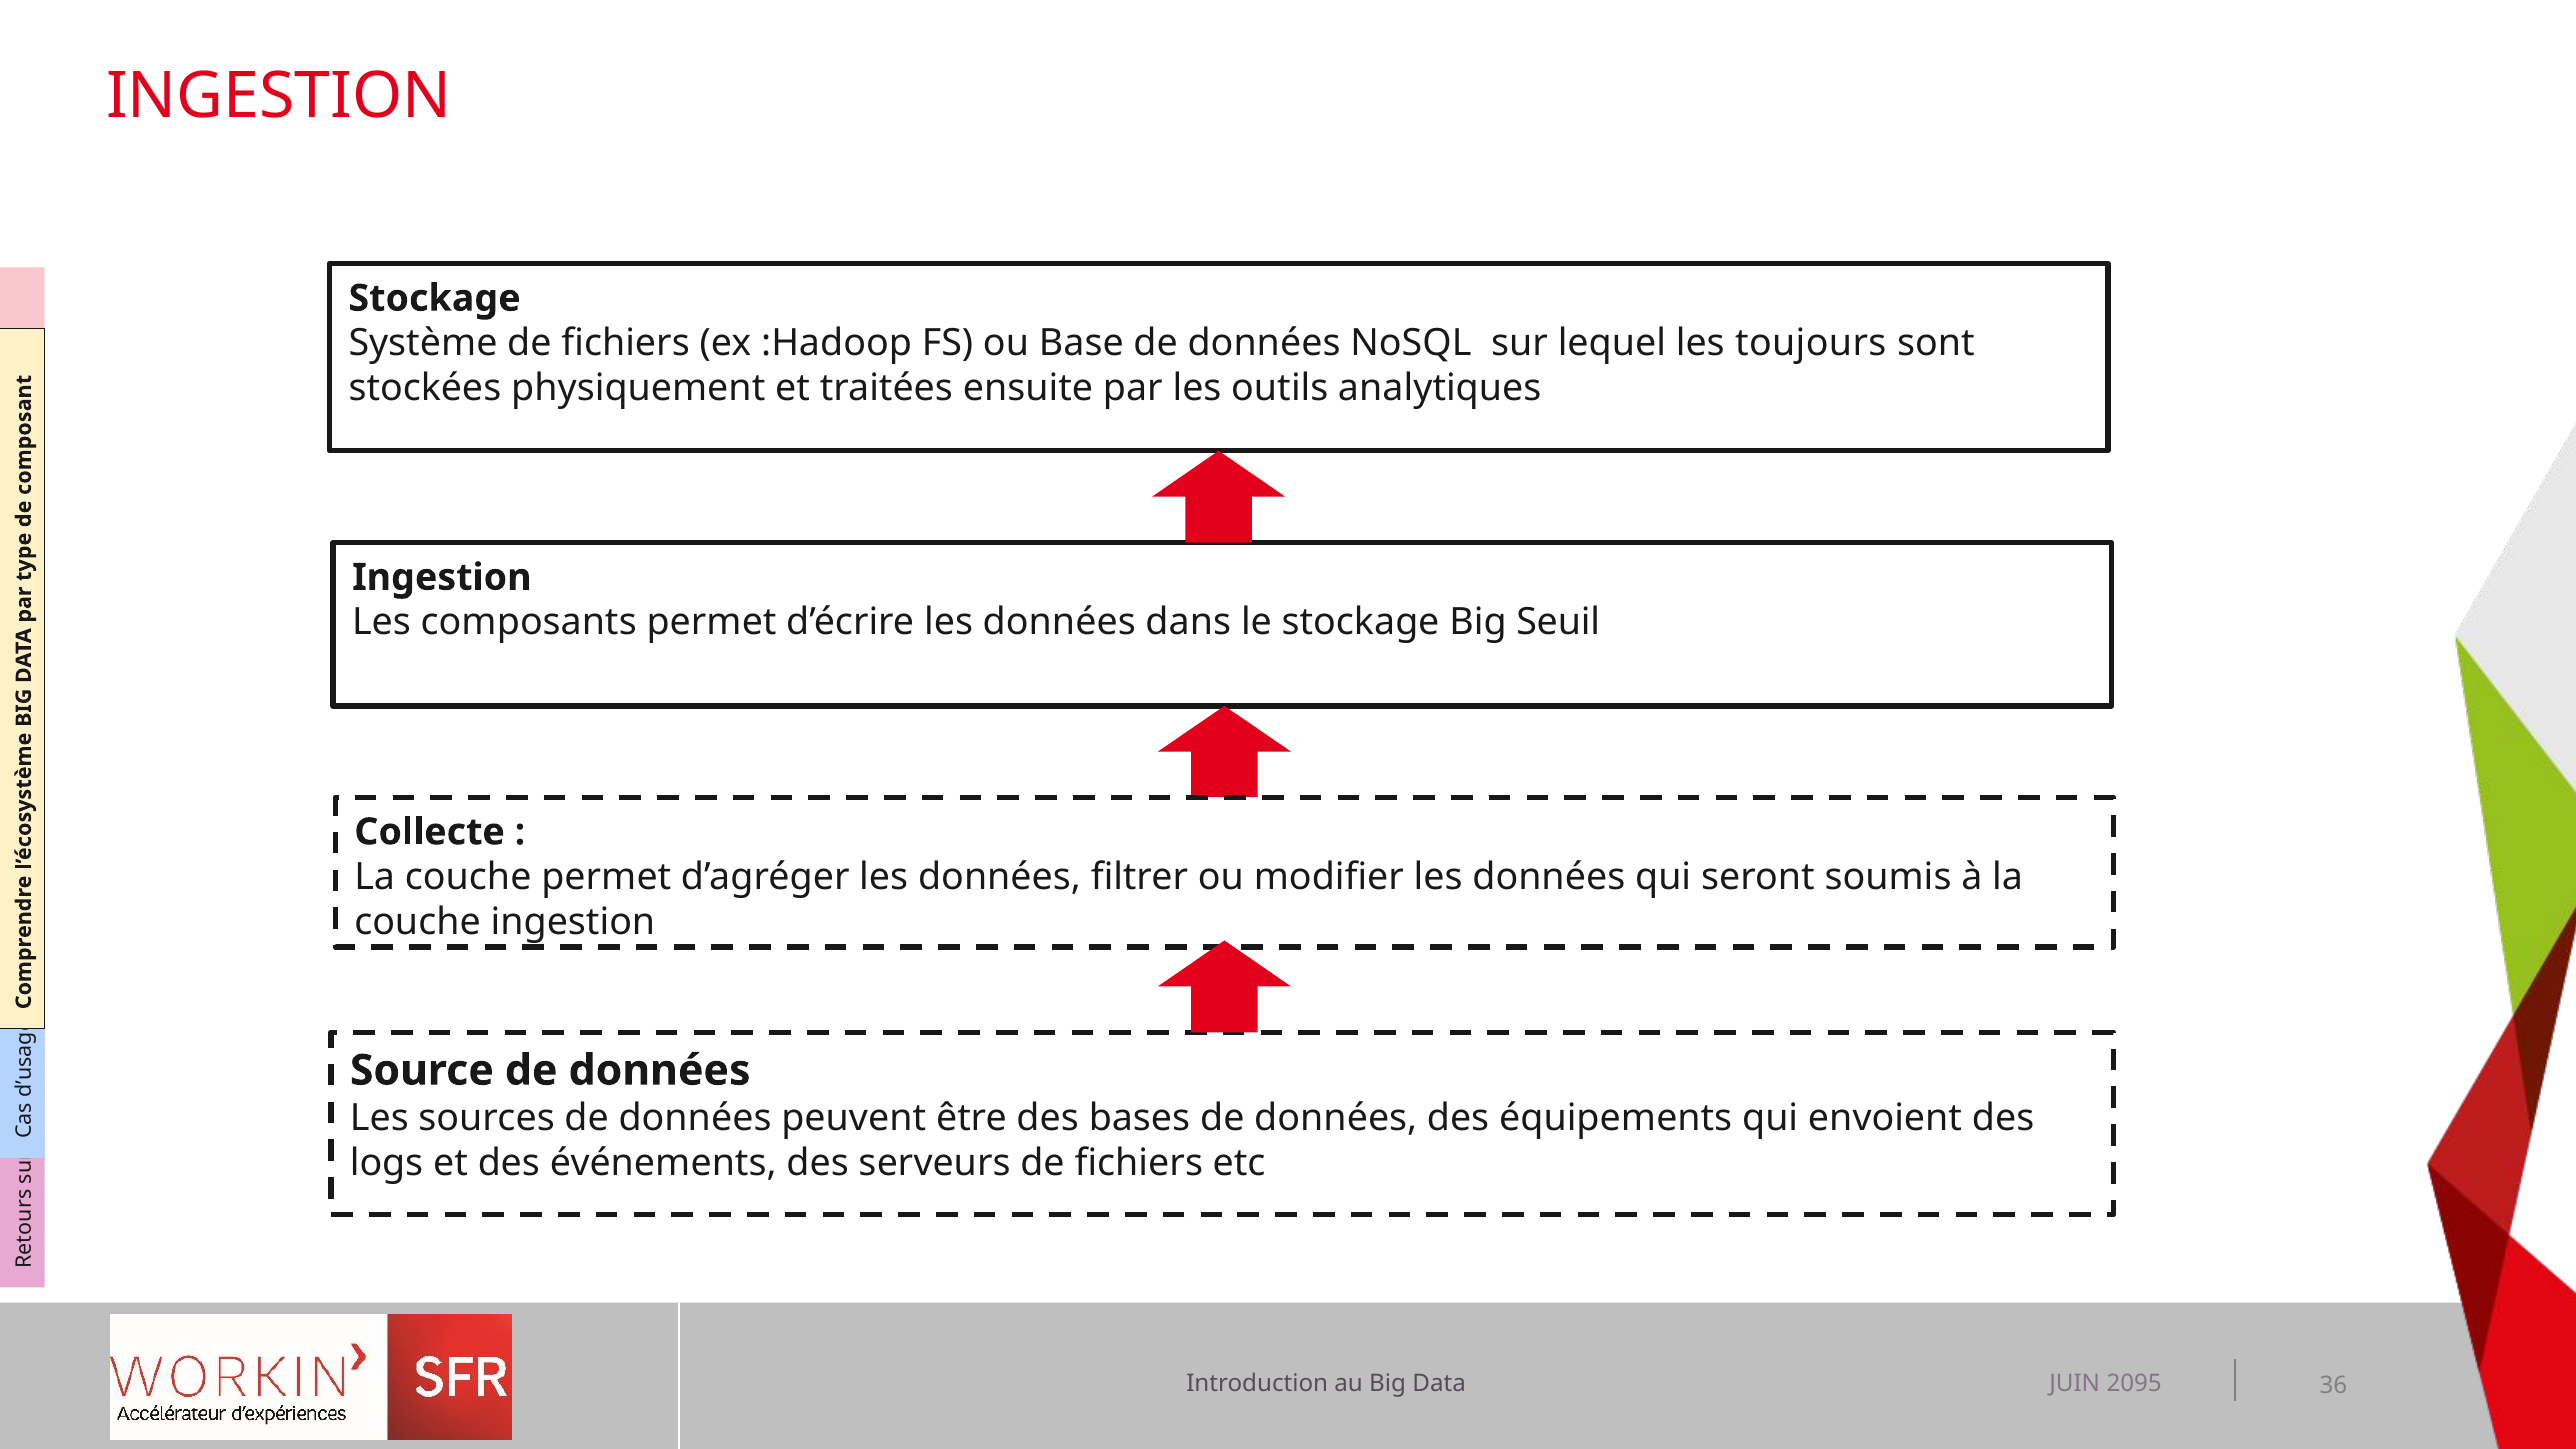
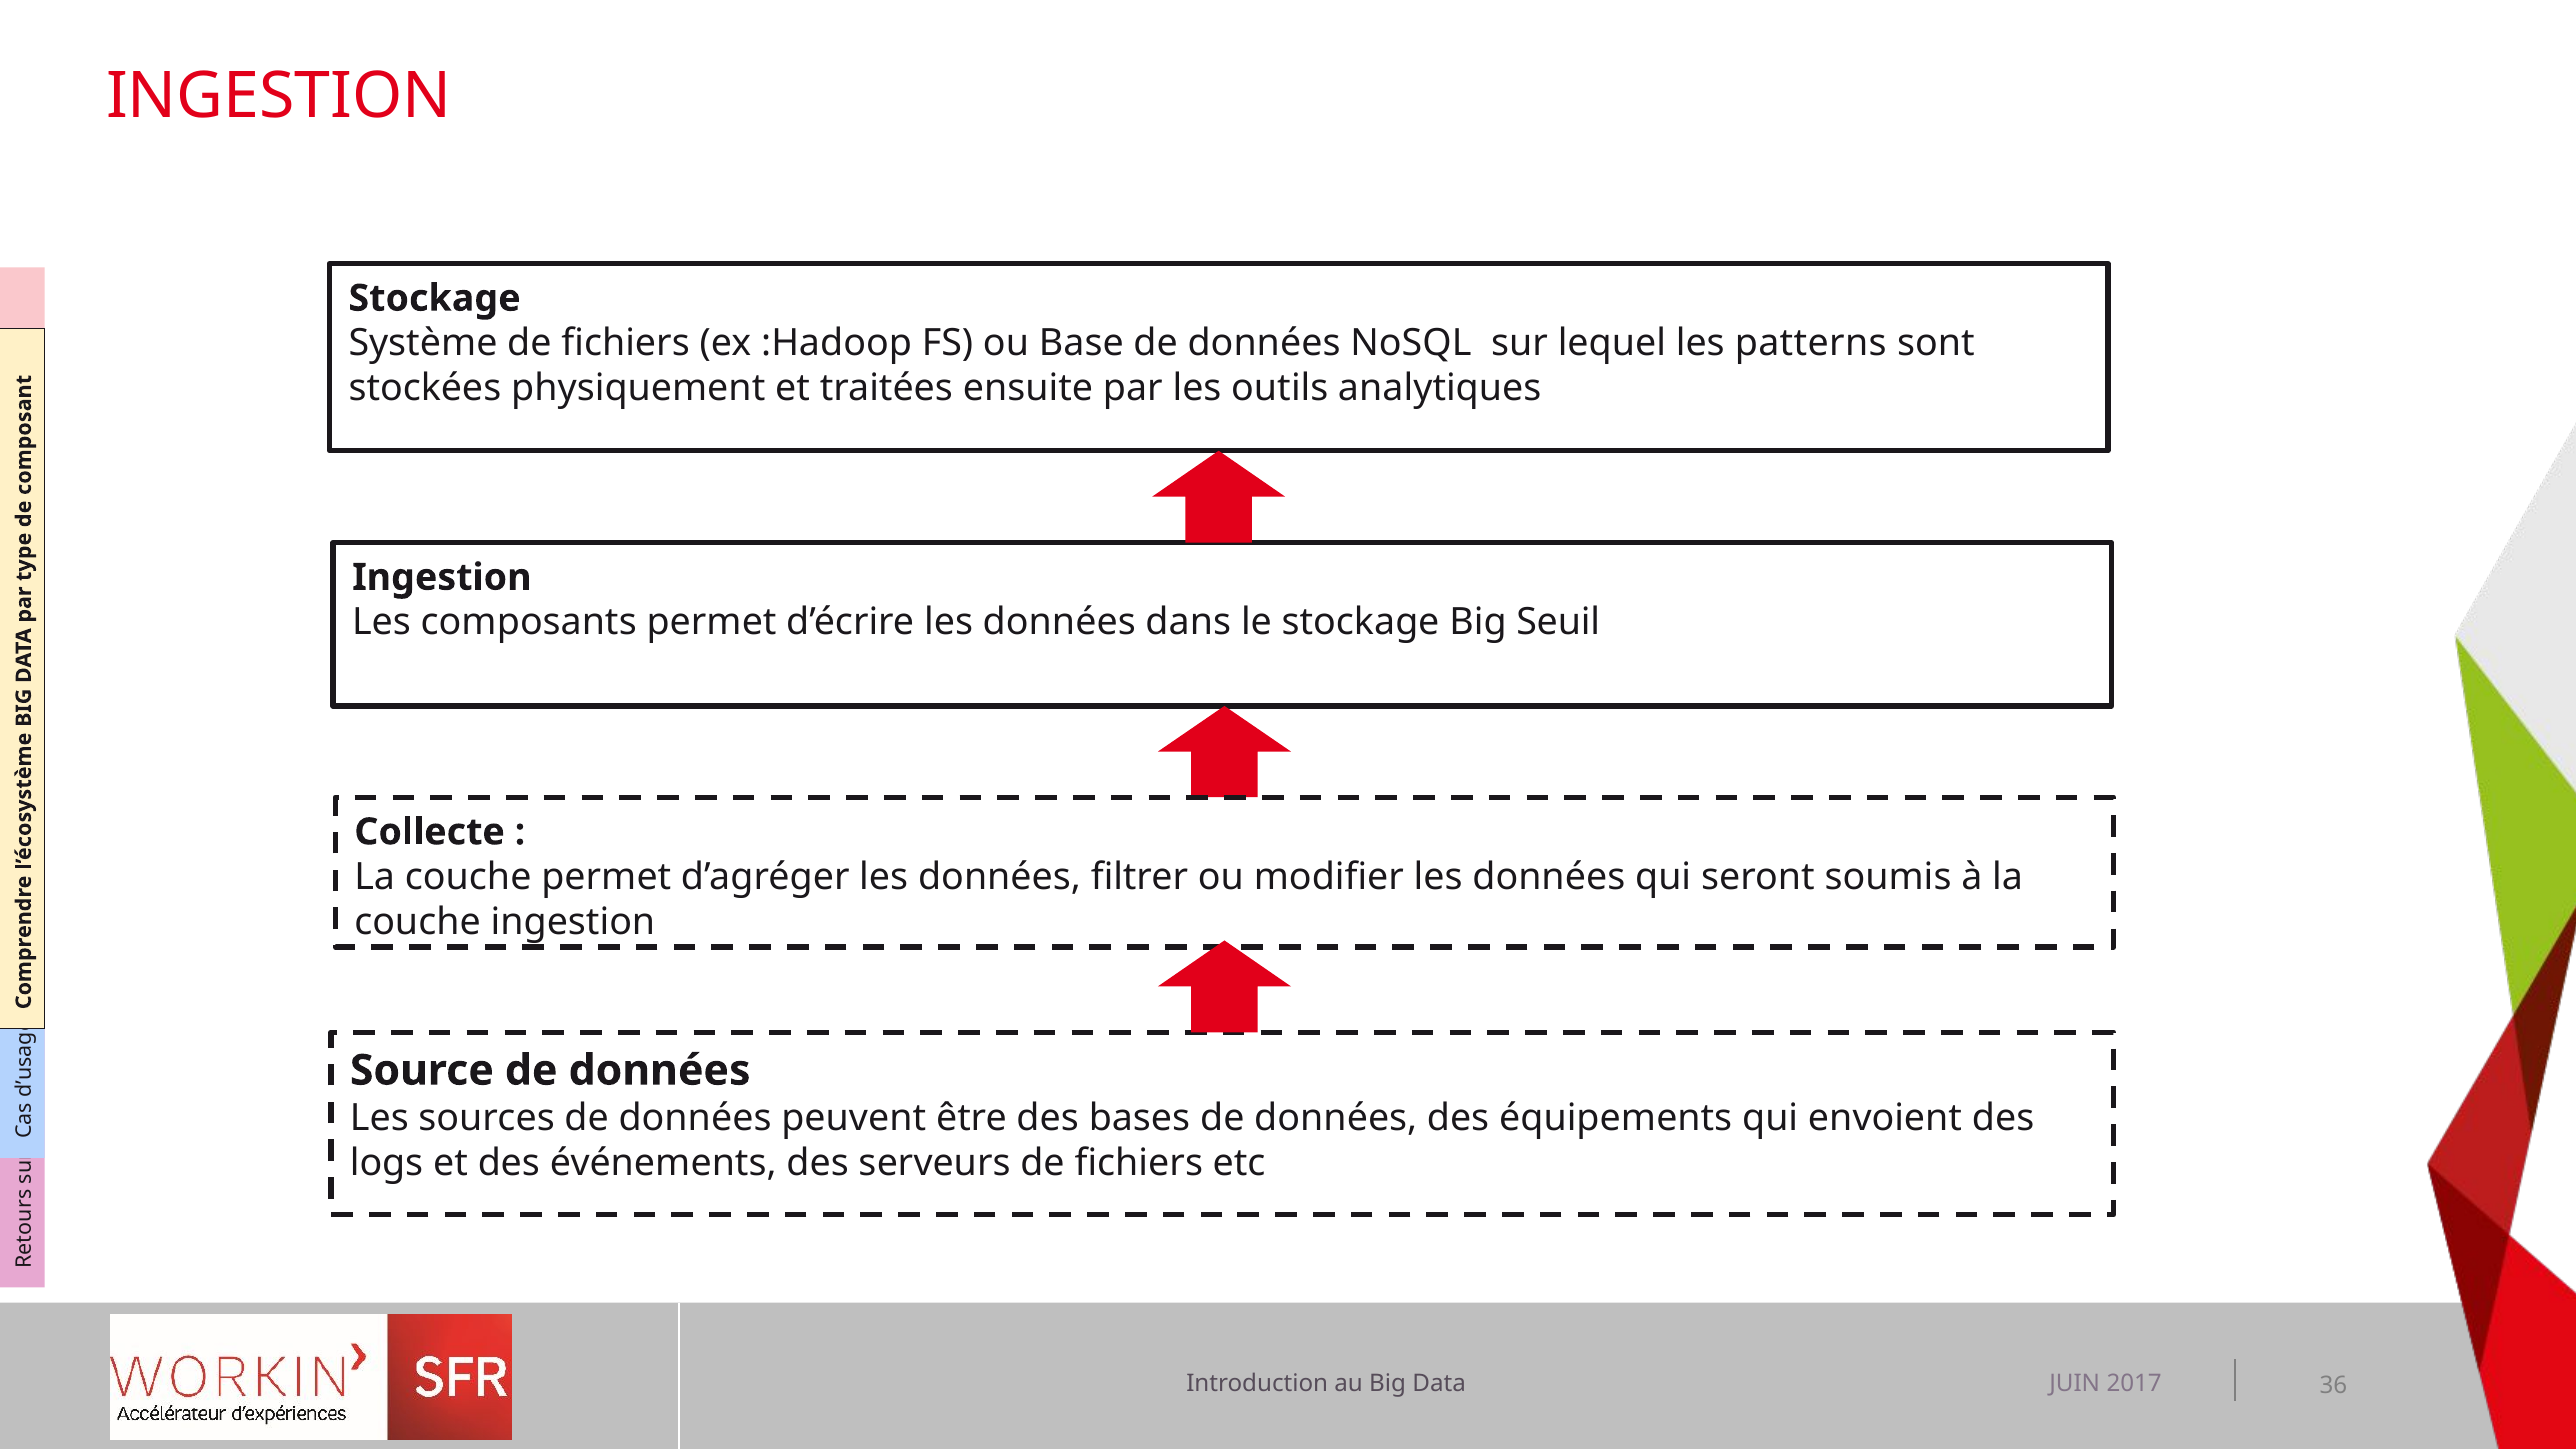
toujours: toujours -> patterns (1811, 343)
2095: 2095 -> 2017 (2134, 1384)
